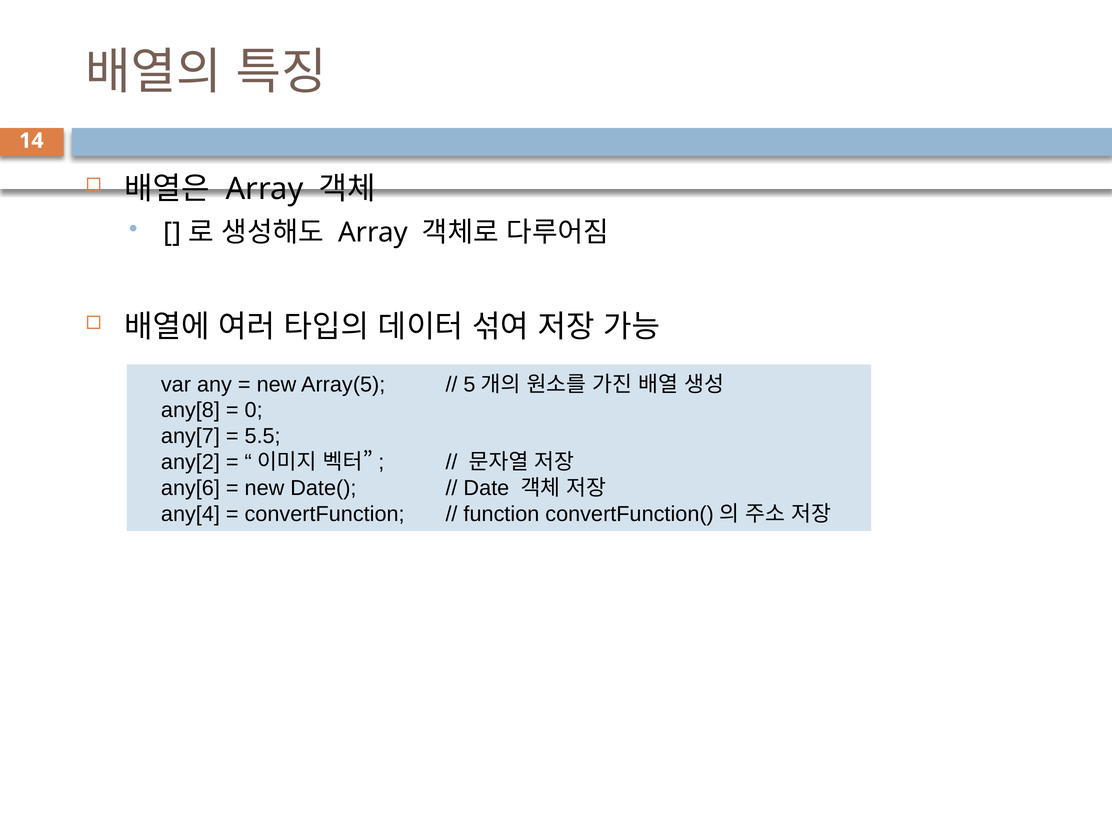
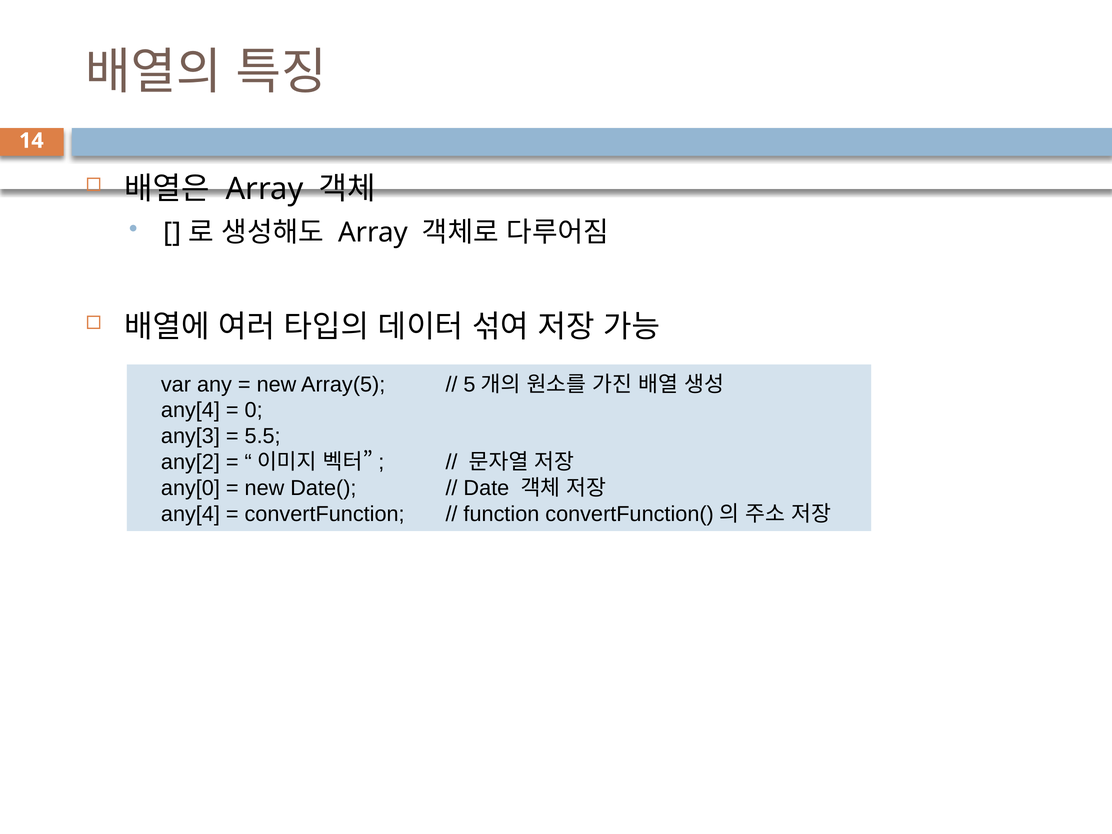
any[8: any[8 -> any[4 (190, 410)
any[7: any[7 -> any[3 (190, 436)
any[6: any[6 -> any[0 (190, 488)
